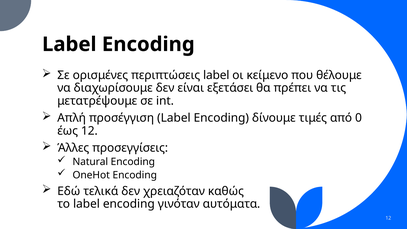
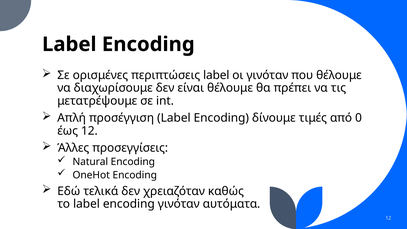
οι κείμενο: κείμενο -> γινόταν (267, 75)
είναι εξετάσει: εξετάσει -> θέλουμε (230, 88)
